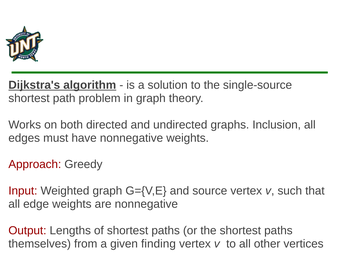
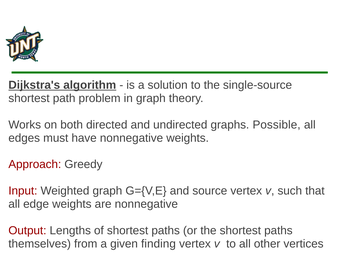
Inclusion: Inclusion -> Possible (277, 125)
